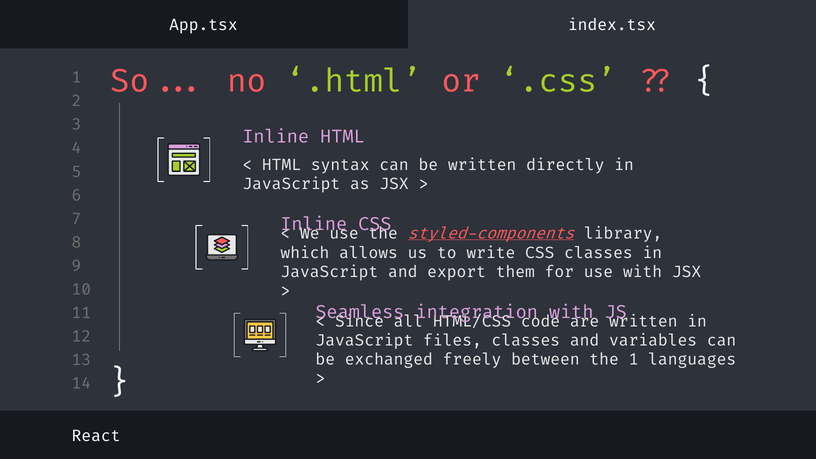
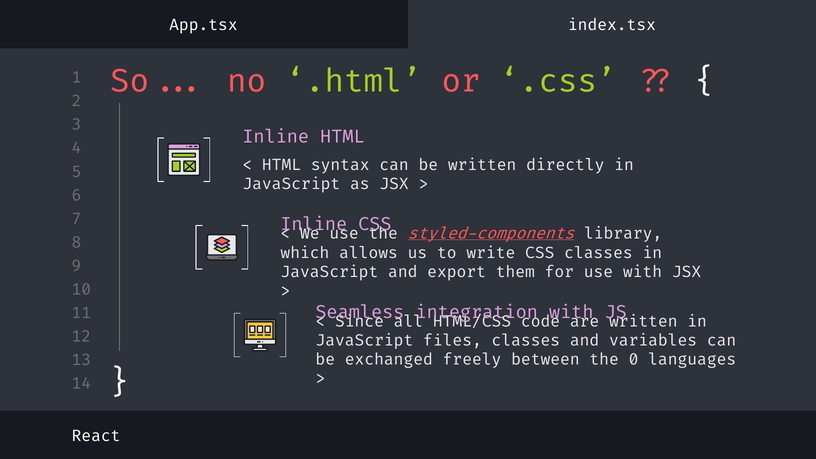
the 1: 1 -> 0 (634, 359)
